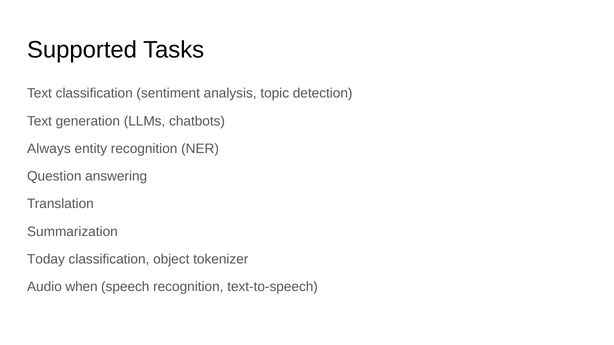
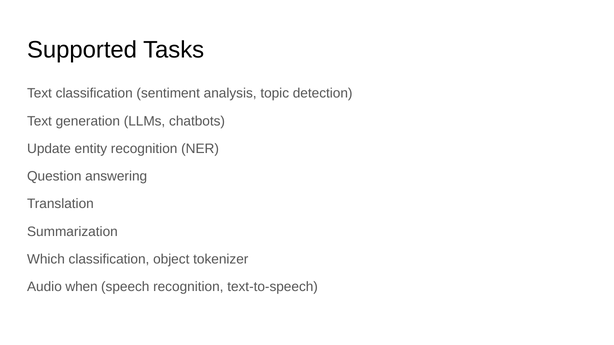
Always: Always -> Update (49, 149)
Today: Today -> Which (46, 259)
